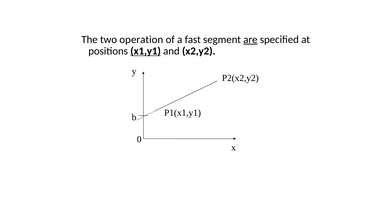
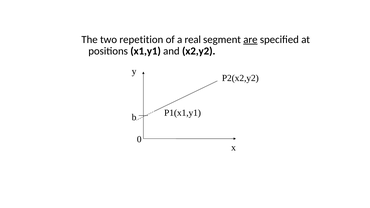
operation: operation -> repetition (141, 40)
fast: fast -> real (193, 40)
x1,y1 underline: present -> none (146, 51)
